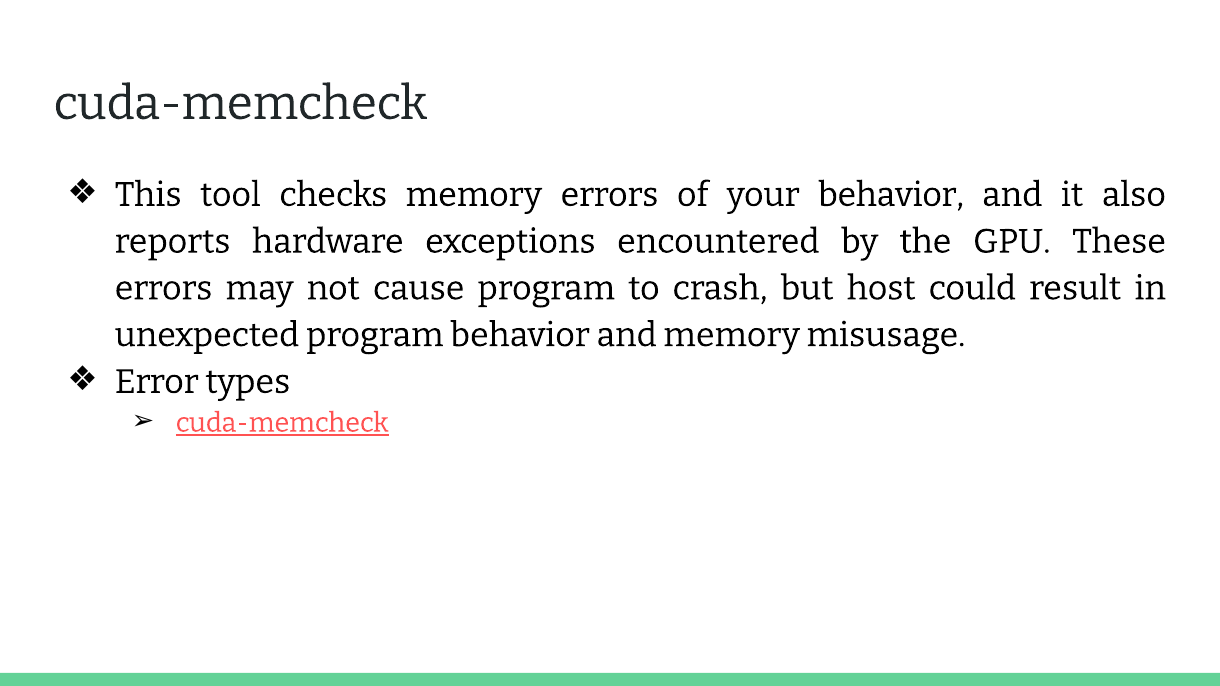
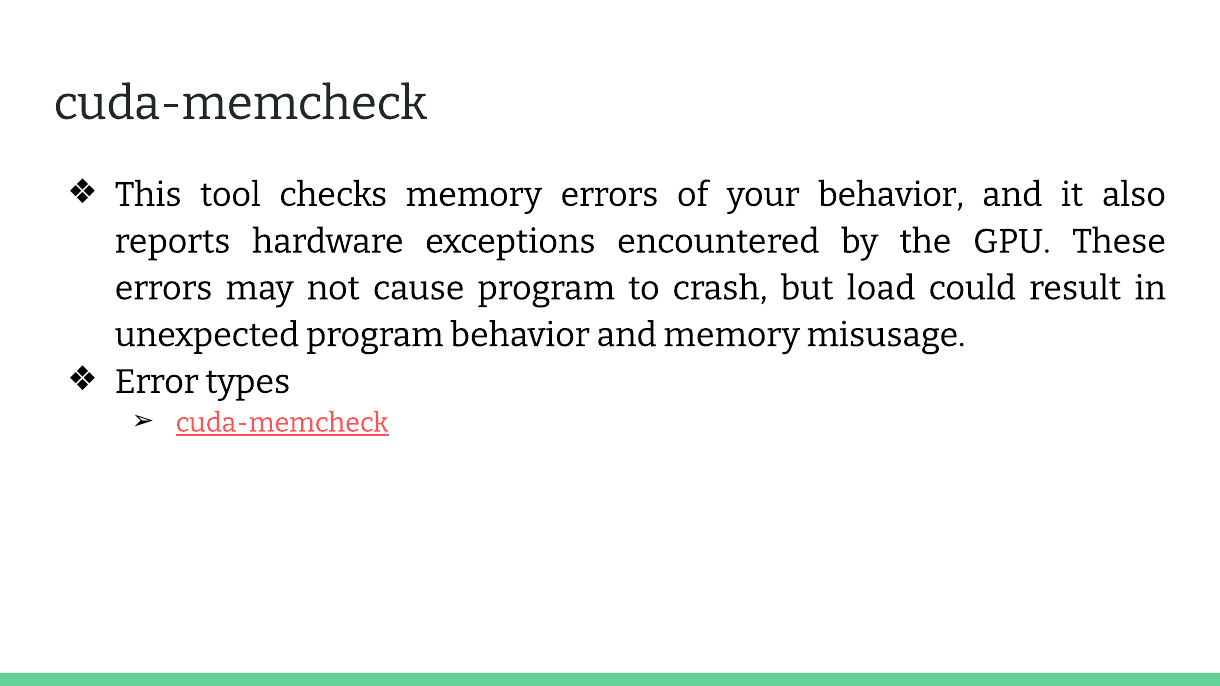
host: host -> load (881, 288)
